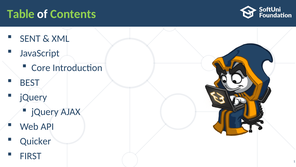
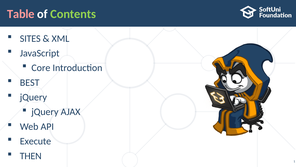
Table colour: light green -> pink (21, 14)
SENT: SENT -> SITES (30, 38)
Quicker: Quicker -> Execute (35, 141)
FIRST: FIRST -> THEN (31, 155)
